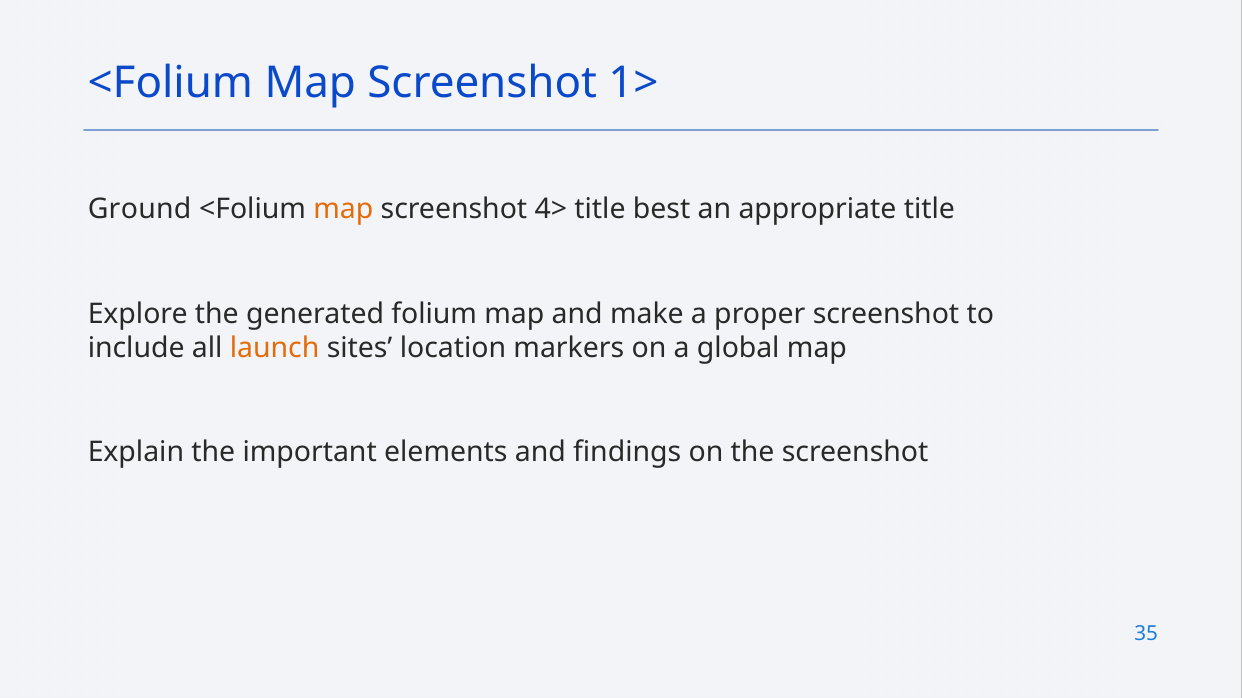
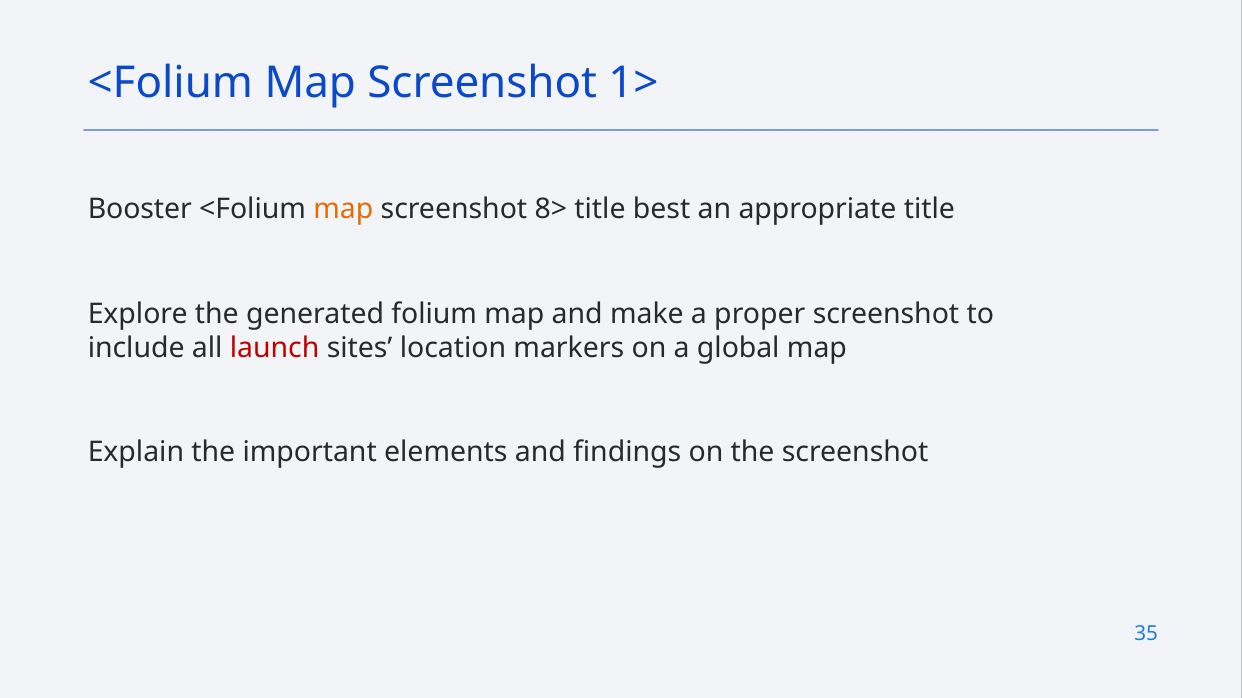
Ground: Ground -> Booster (140, 210)
4>: 4> -> 8> (551, 210)
launch colour: orange -> red (275, 348)
